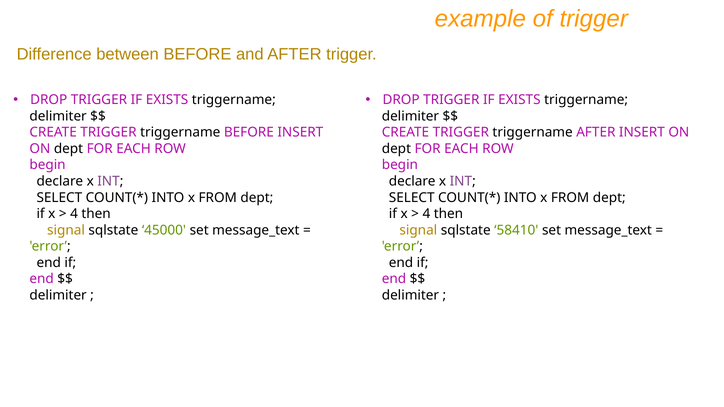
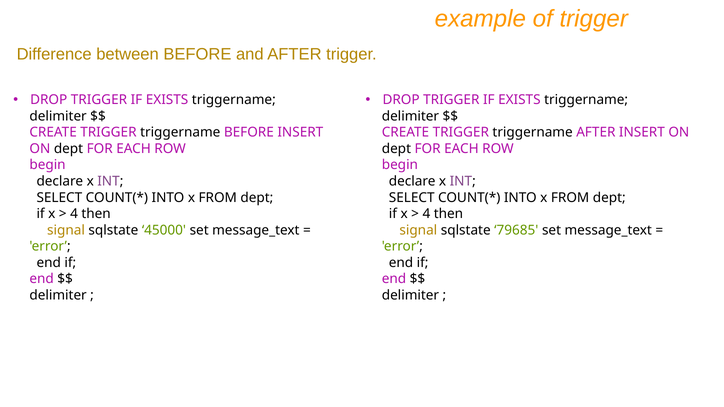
58410: 58410 -> 79685 (516, 230)
